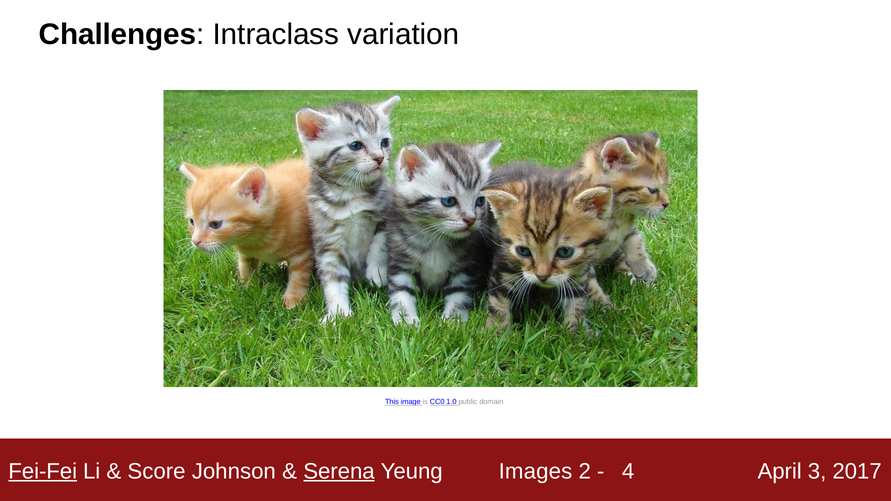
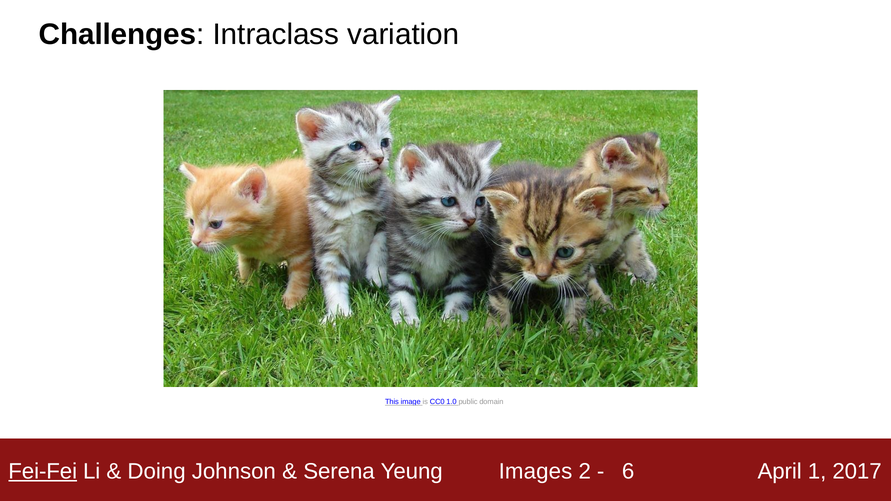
Score: Score -> Doing (157, 471)
Serena underline: present -> none (339, 471)
4: 4 -> 6 (628, 471)
3: 3 -> 1 (817, 471)
